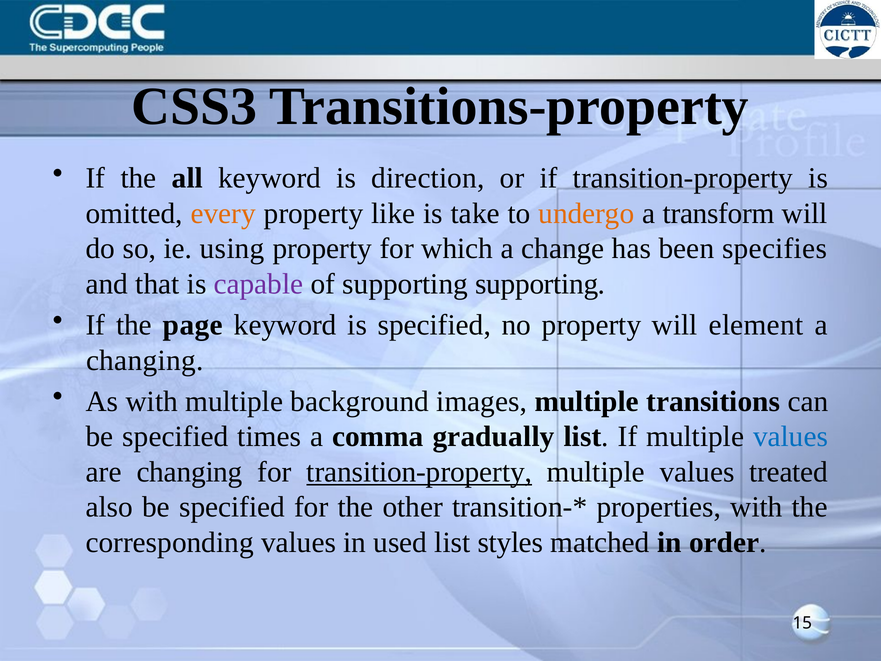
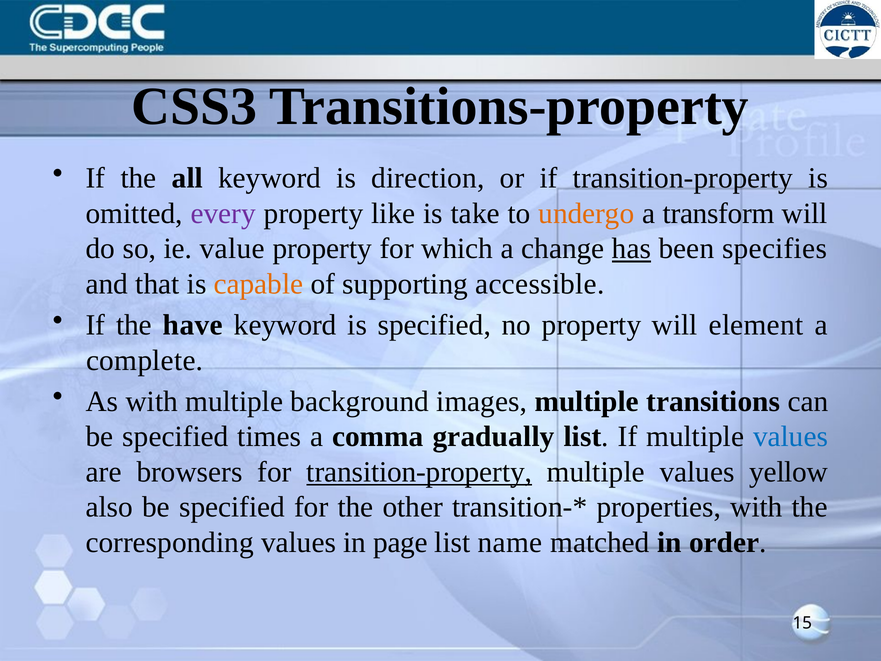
every colour: orange -> purple (223, 213)
using: using -> value (232, 249)
has underline: none -> present (632, 249)
capable colour: purple -> orange (259, 284)
supporting supporting: supporting -> accessible (540, 284)
page: page -> have (193, 325)
changing: changing -> complete (145, 360)
are changing: changing -> browsers (189, 472)
treated: treated -> yellow (789, 472)
used: used -> page (400, 542)
styles: styles -> name (510, 542)
